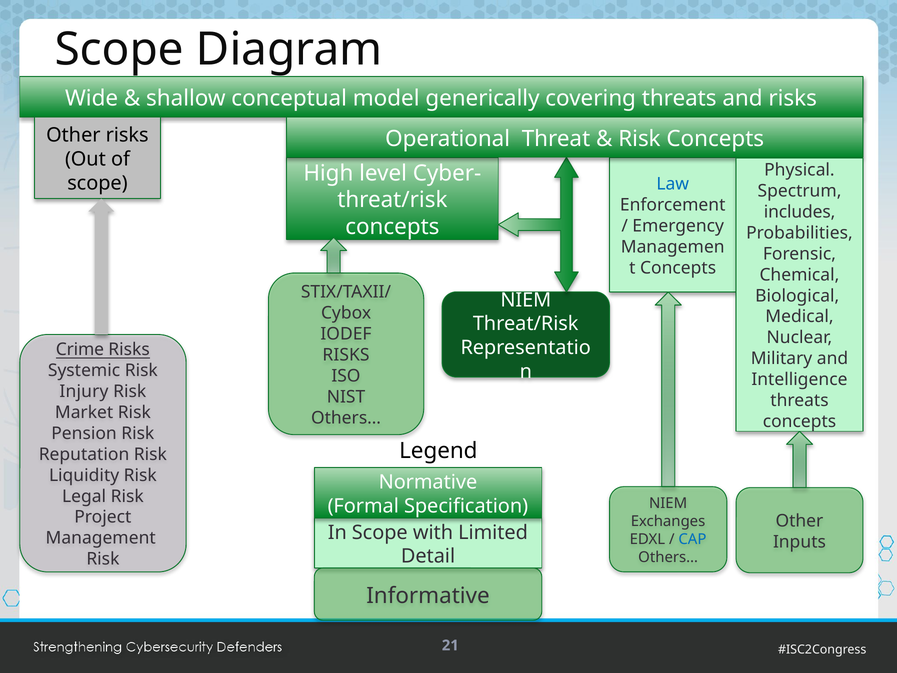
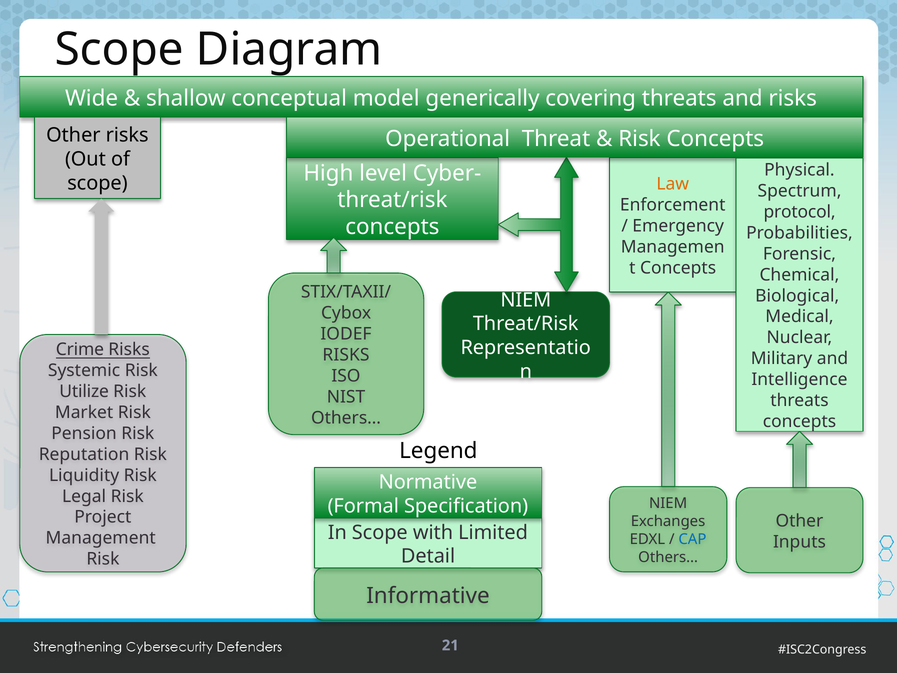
Law colour: blue -> orange (673, 184)
includes: includes -> protocol (800, 212)
Injury: Injury -> Utilize (84, 391)
